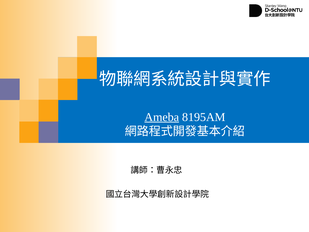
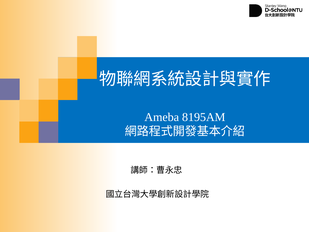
Ameba underline: present -> none (162, 117)
